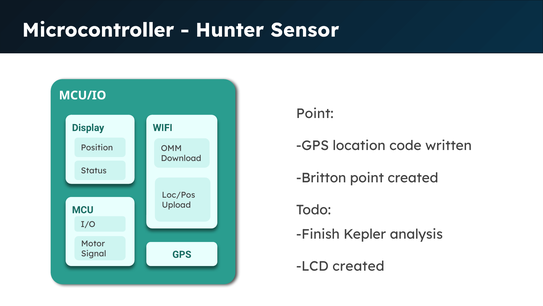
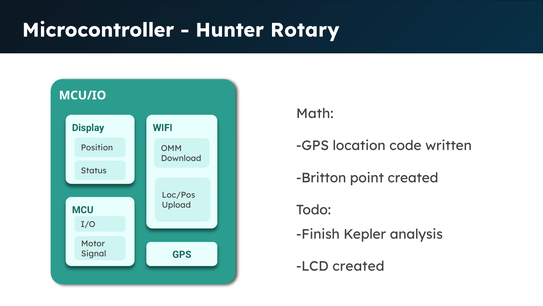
Sensor: Sensor -> Rotary (305, 30)
Point: Point -> Math (315, 114)
